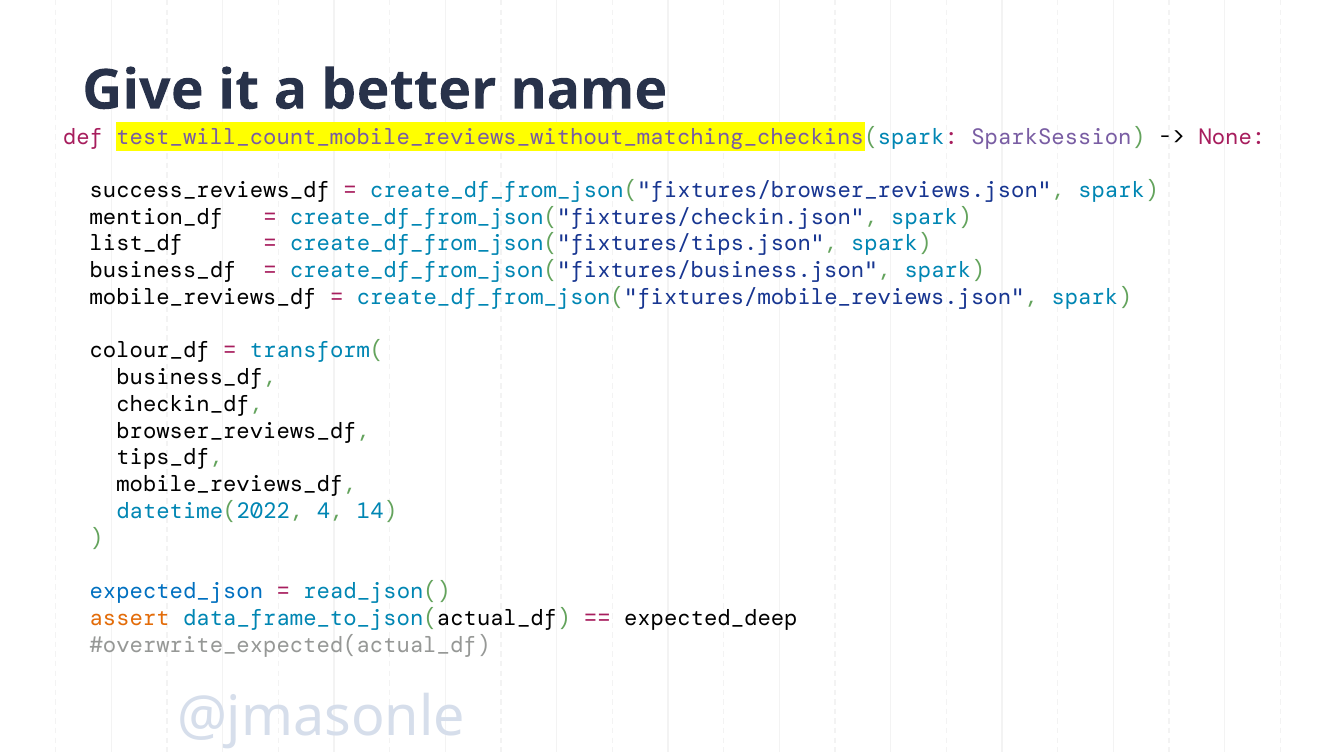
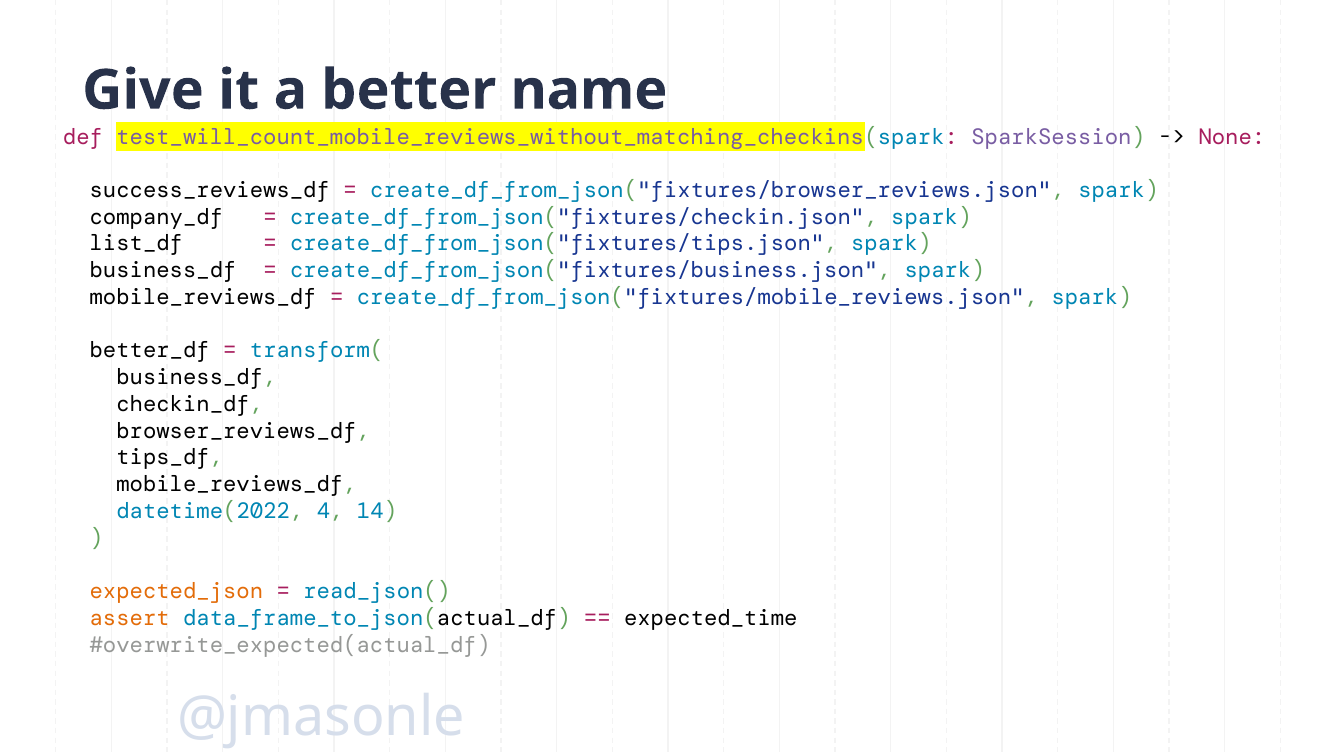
mention_df: mention_df -> company_df (156, 217)
colour_df: colour_df -> better_df (150, 350)
expected_json colour: blue -> orange (176, 591)
expected_deep: expected_deep -> expected_time (711, 618)
